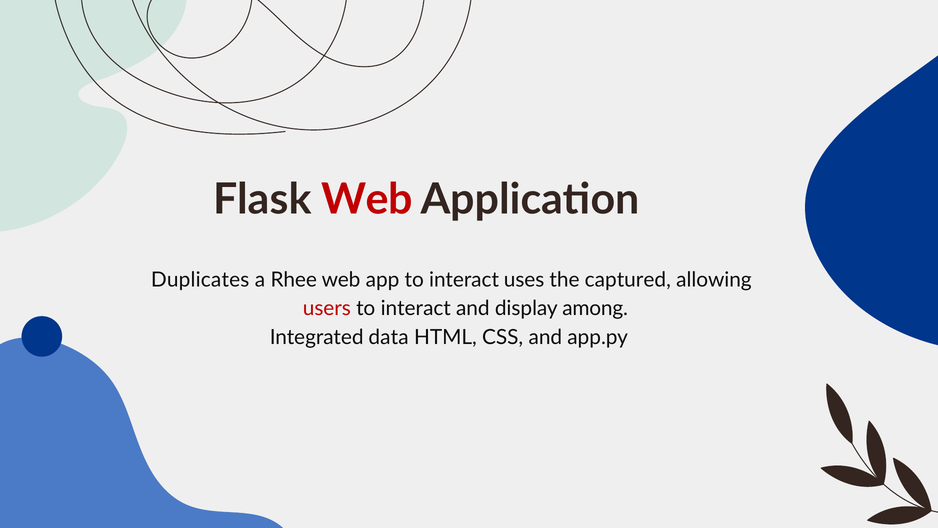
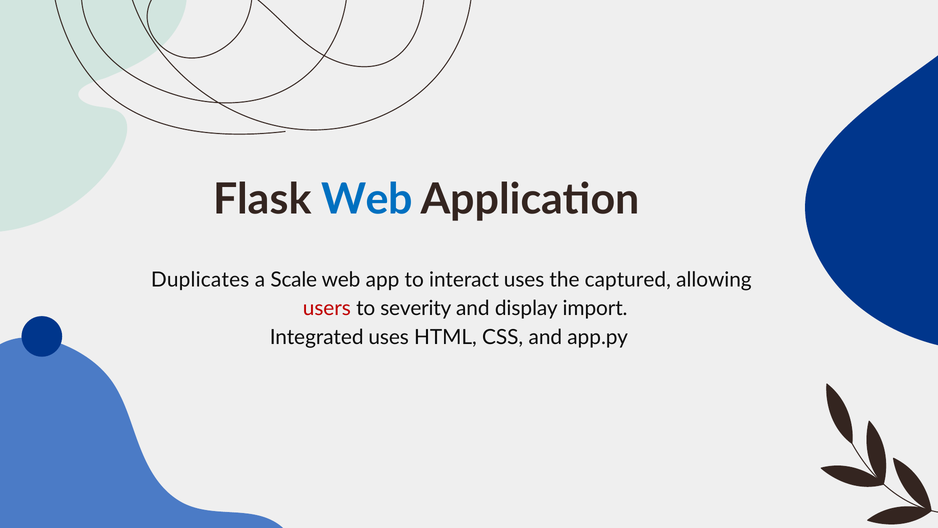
Web colour: red -> blue (367, 199)
Rhee: Rhee -> Scale (294, 280)
interact: interact -> severity (416, 308)
among: among -> import (595, 308)
Integrated data: data -> uses (389, 337)
